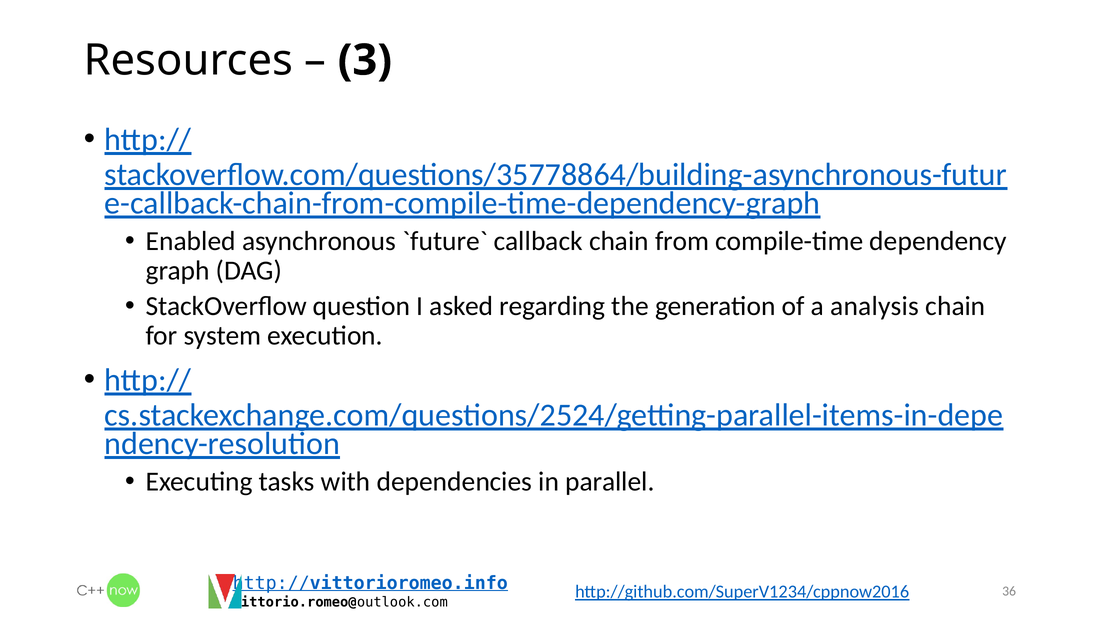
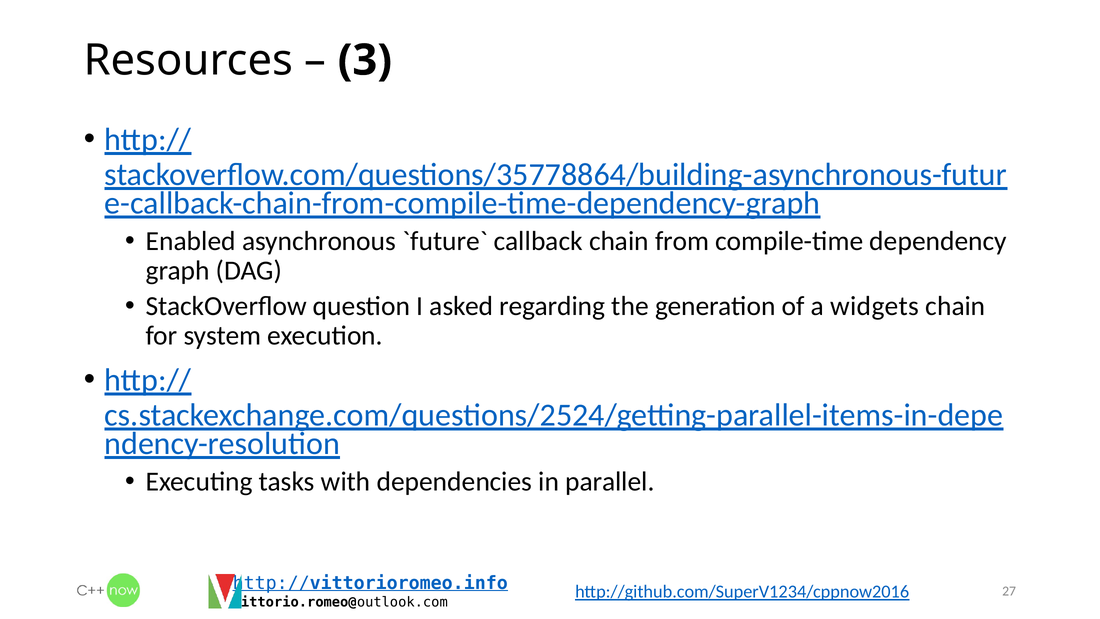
analysis: analysis -> widgets (875, 306)
36: 36 -> 27 (1009, 591)
